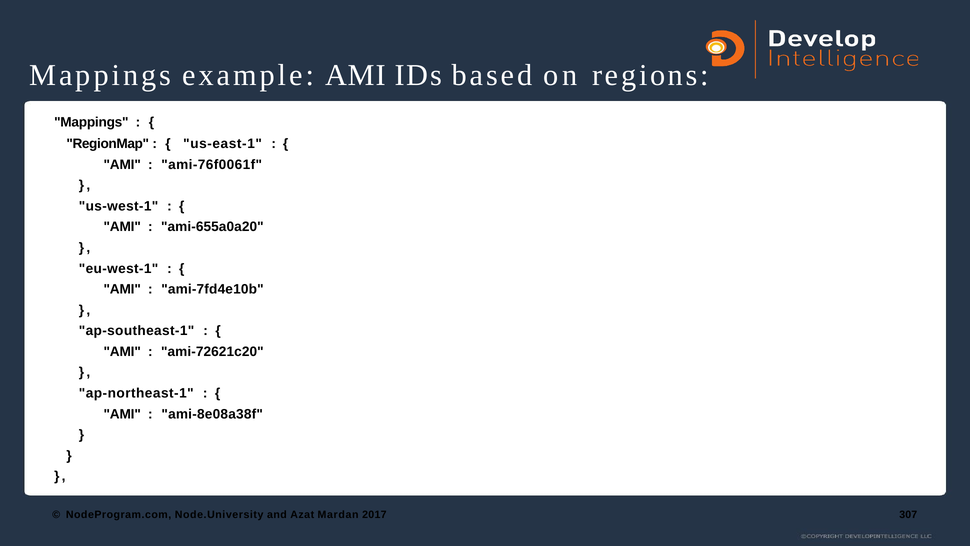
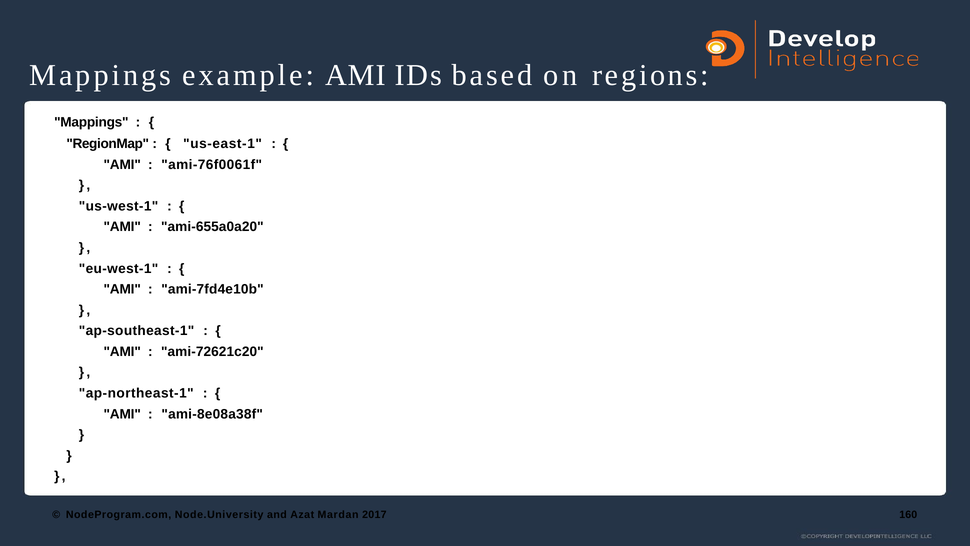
307: 307 -> 160 (908, 515)
